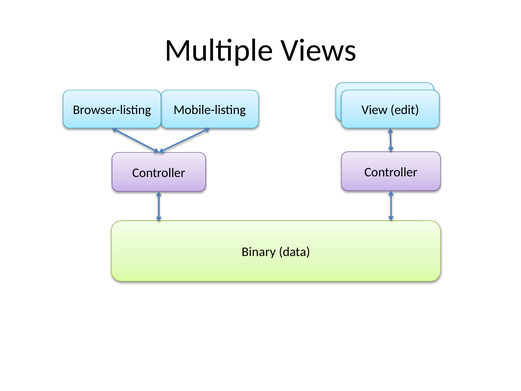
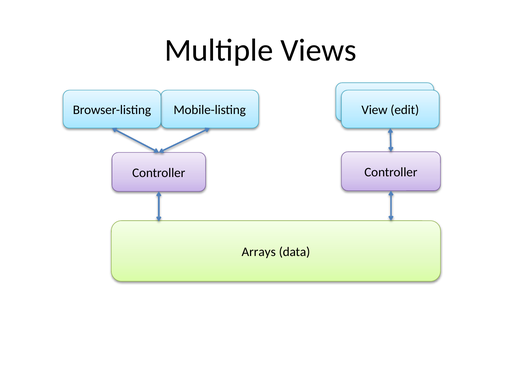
Binary: Binary -> Arrays (259, 252)
